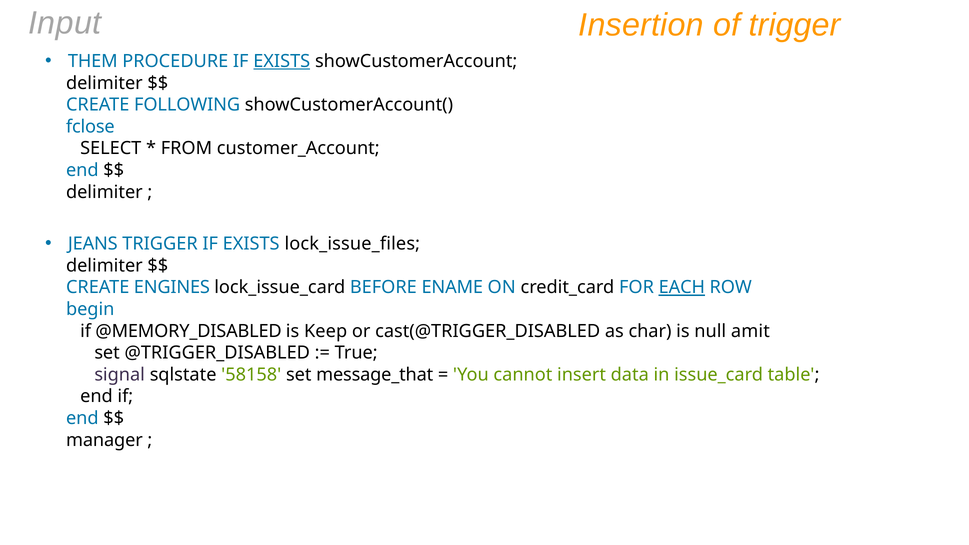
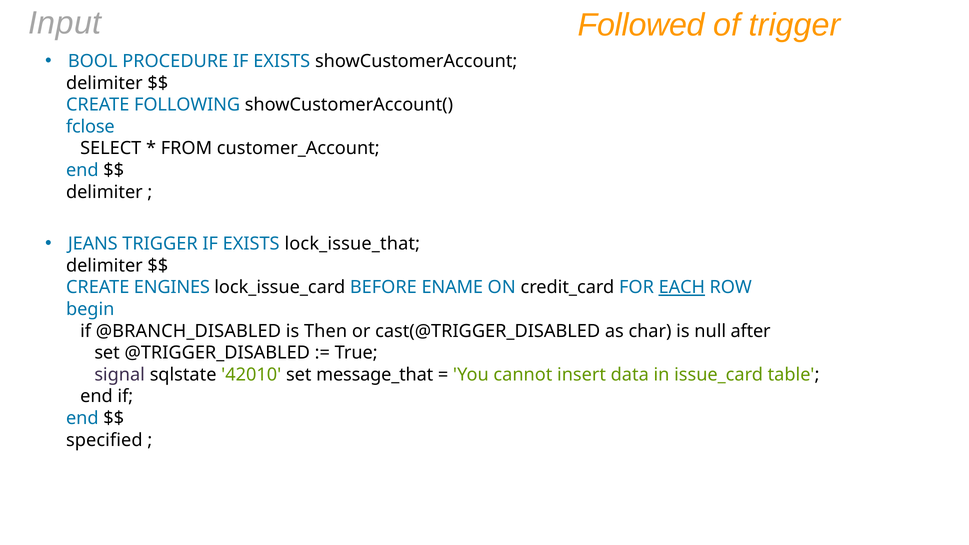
Insertion: Insertion -> Followed (641, 25)
THEM: THEM -> BOOL (93, 61)
EXISTS underline: present -> none (282, 61)
lock_issue_files: lock_issue_files -> lock_issue_that (352, 244)
@MEMORY_DISABLED: @MEMORY_DISABLED -> @BRANCH_DISABLED (188, 331)
Keep: Keep -> Then (326, 331)
amit: amit -> after (751, 331)
58158: 58158 -> 42010 (251, 375)
manager: manager -> specified (104, 440)
